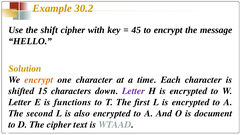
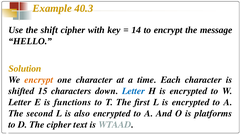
30.2: 30.2 -> 40.3 (84, 8)
45: 45 -> 14 (136, 30)
Letter colour: purple -> blue (134, 91)
document: document -> platforms (213, 114)
